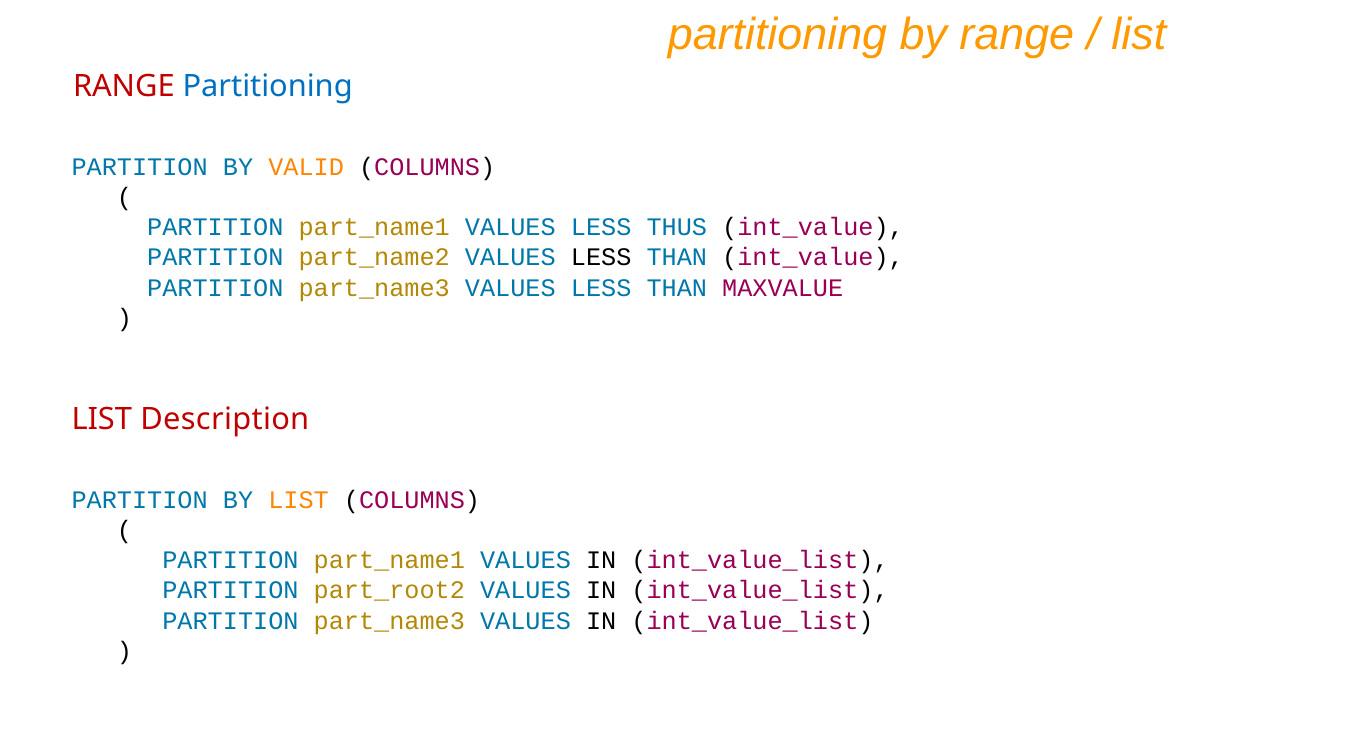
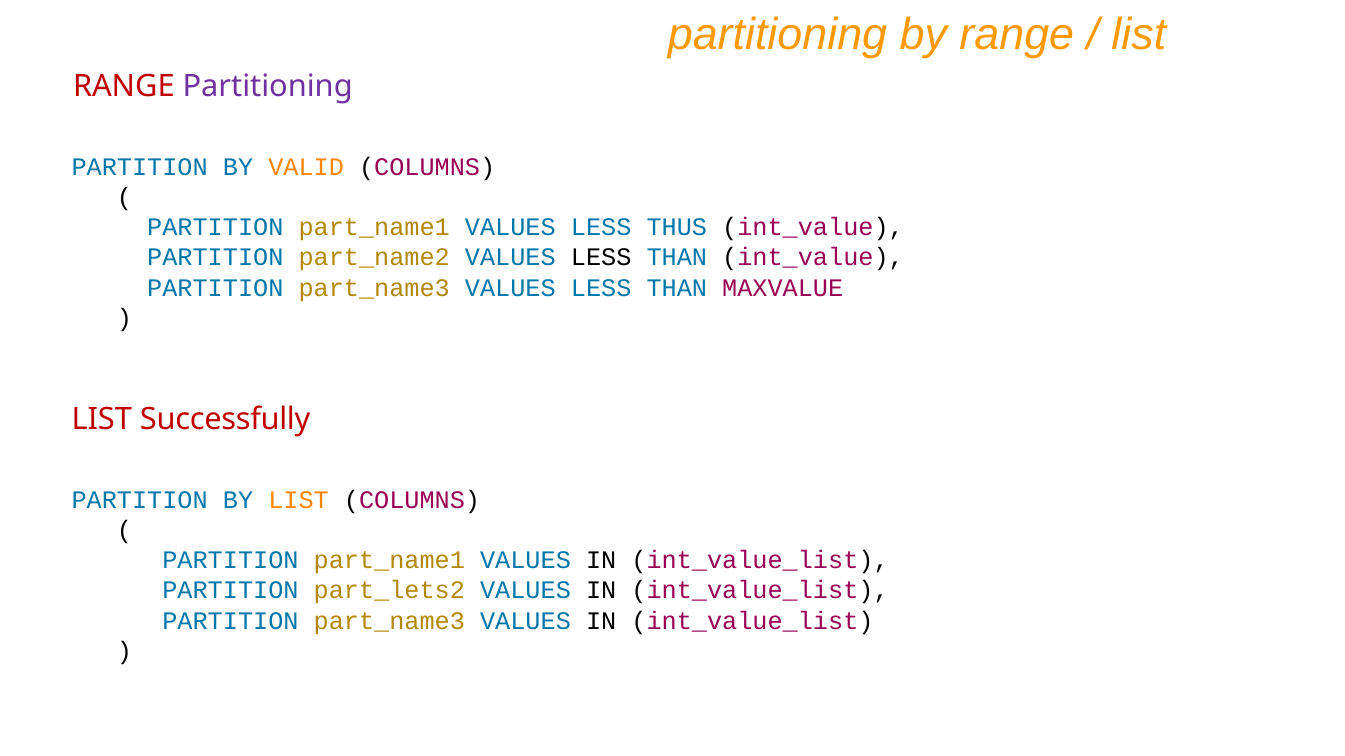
Partitioning colour: blue -> purple (268, 87)
Description: Description -> Successfully (225, 420)
part_root2: part_root2 -> part_lets2 (389, 591)
